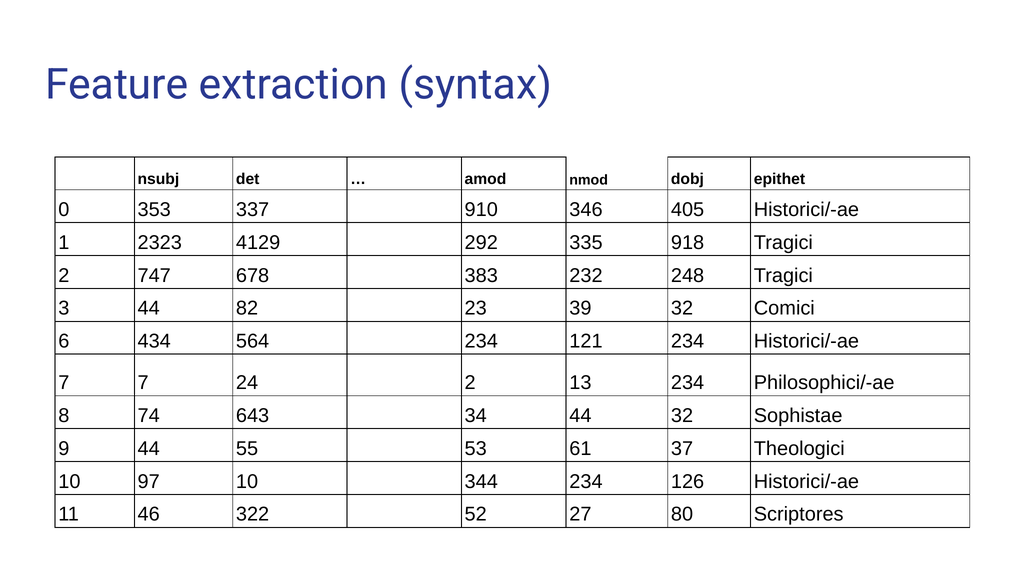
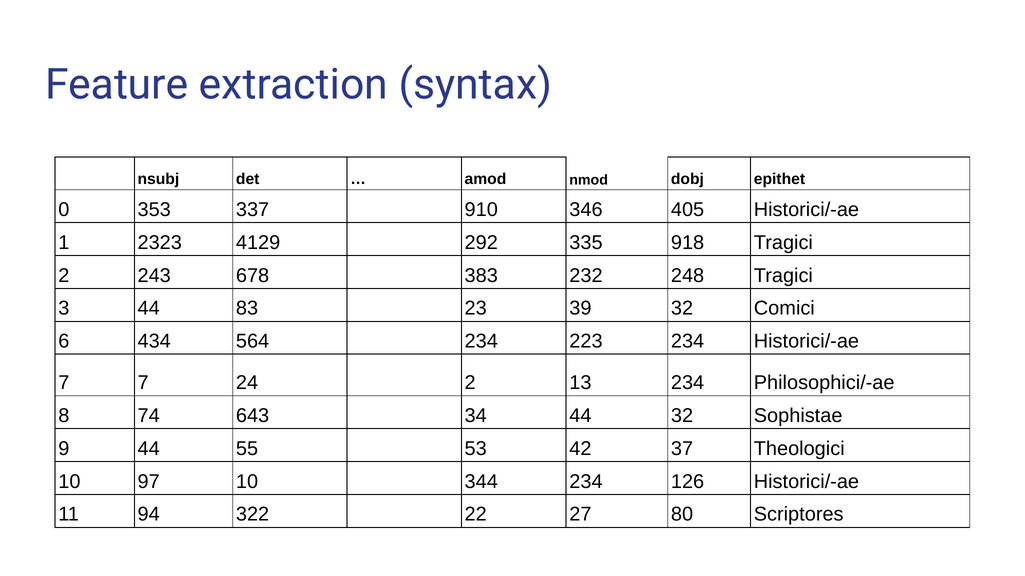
747: 747 -> 243 (154, 276)
82: 82 -> 83 (247, 309)
121: 121 -> 223 (586, 342)
61: 61 -> 42 (580, 449)
46: 46 -> 94 (149, 515)
52: 52 -> 22 (476, 515)
